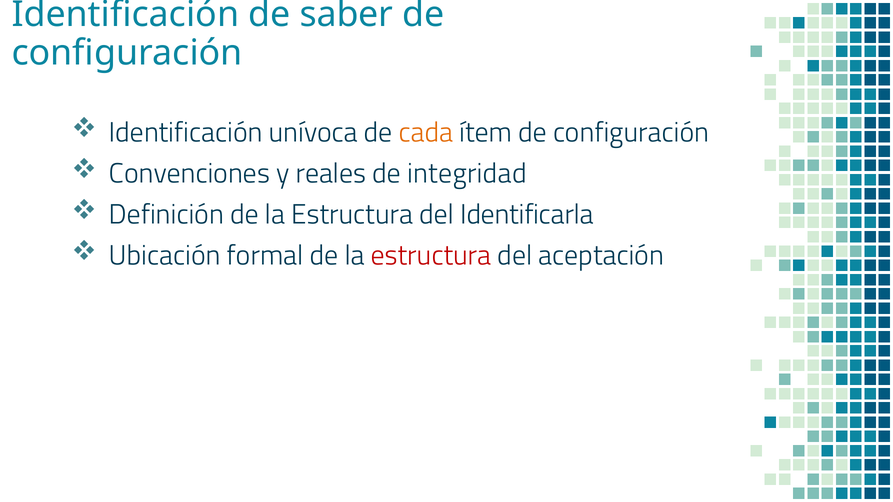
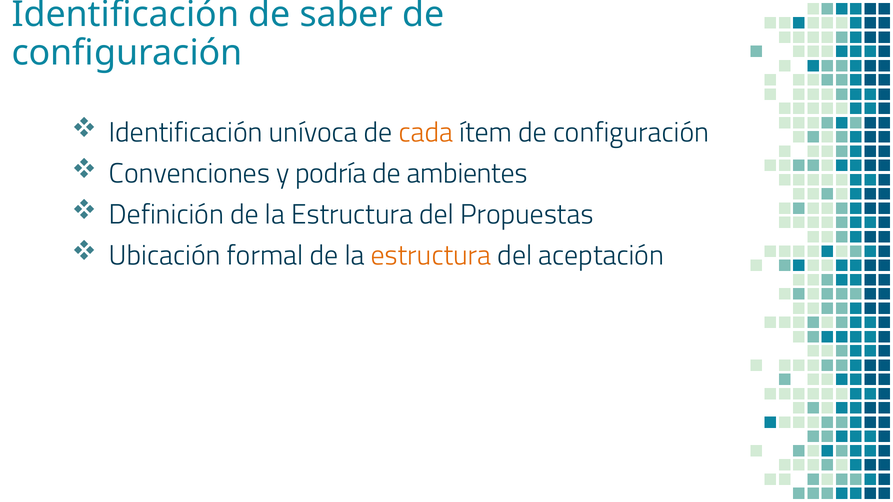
reales: reales -> podría (331, 174)
integridad: integridad -> ambientes (467, 174)
Identificarla: Identificarla -> Propuestas (527, 215)
estructura colour: red -> orange (431, 255)
